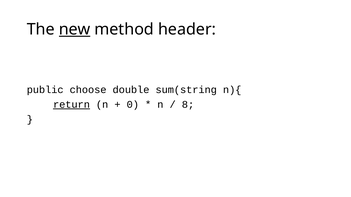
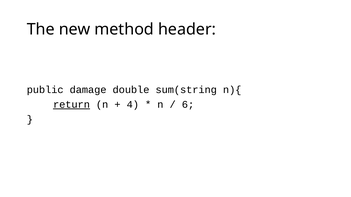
new underline: present -> none (75, 29)
choose: choose -> damage (88, 90)
0: 0 -> 4 (133, 105)
8: 8 -> 6 (188, 105)
